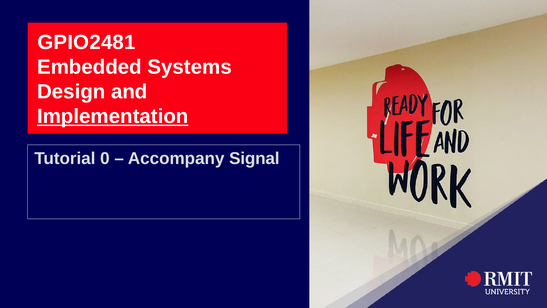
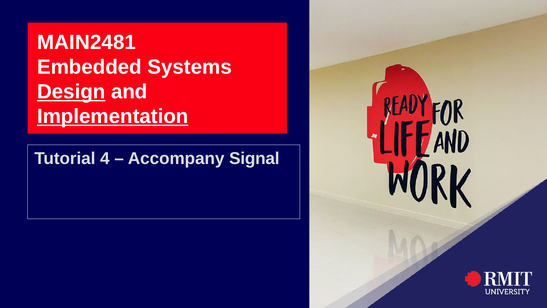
GPIO2481: GPIO2481 -> MAIN2481 (87, 43)
Design underline: none -> present (71, 92)
0: 0 -> 4 (105, 158)
